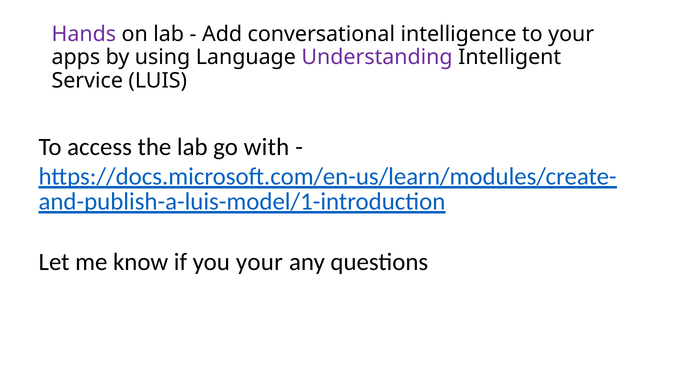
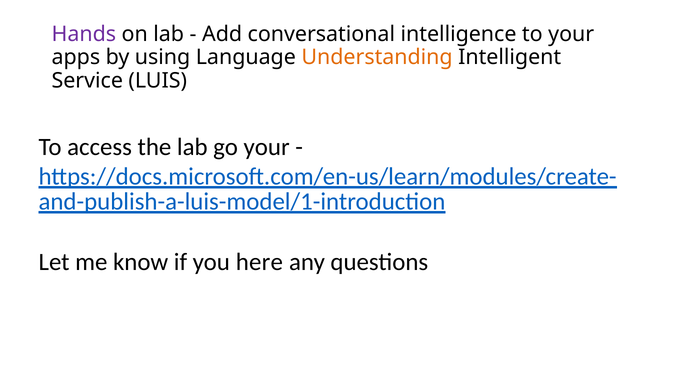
Understanding colour: purple -> orange (377, 57)
go with: with -> your (267, 147)
you your: your -> here (259, 262)
